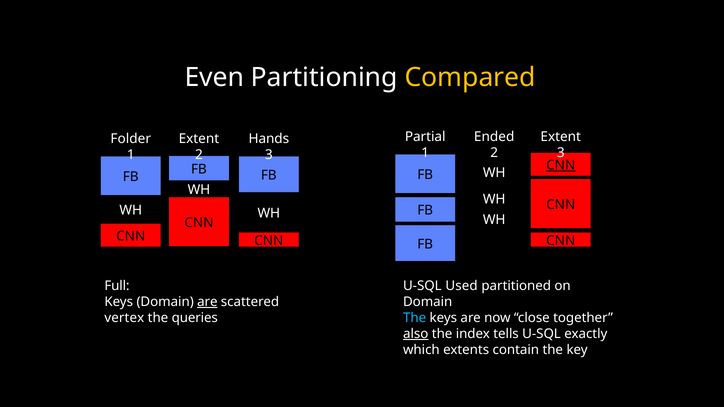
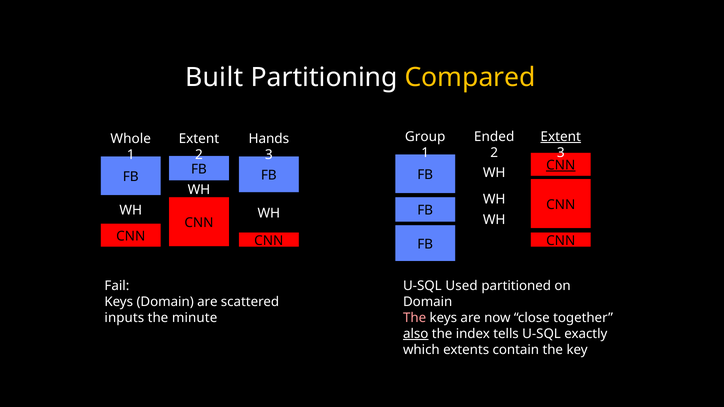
Even: Even -> Built (214, 77)
Partial: Partial -> Group (425, 137)
Extent underline: none -> present (561, 137)
Folder: Folder -> Whole (131, 139)
Full: Full -> Fail (117, 286)
are underline: present -> none (207, 302)
vertex: vertex -> inputs (124, 318)
queries: queries -> minute (195, 318)
The colour: light blue -> pink (415, 318)
